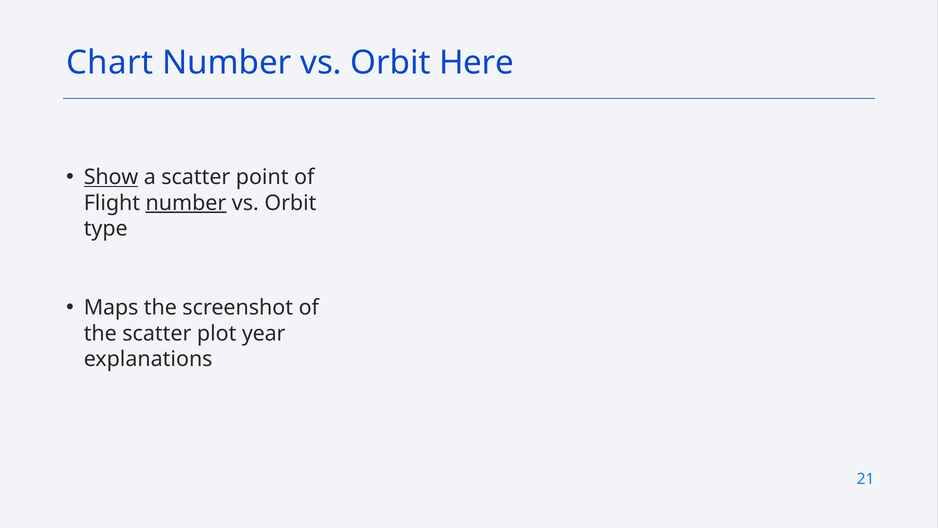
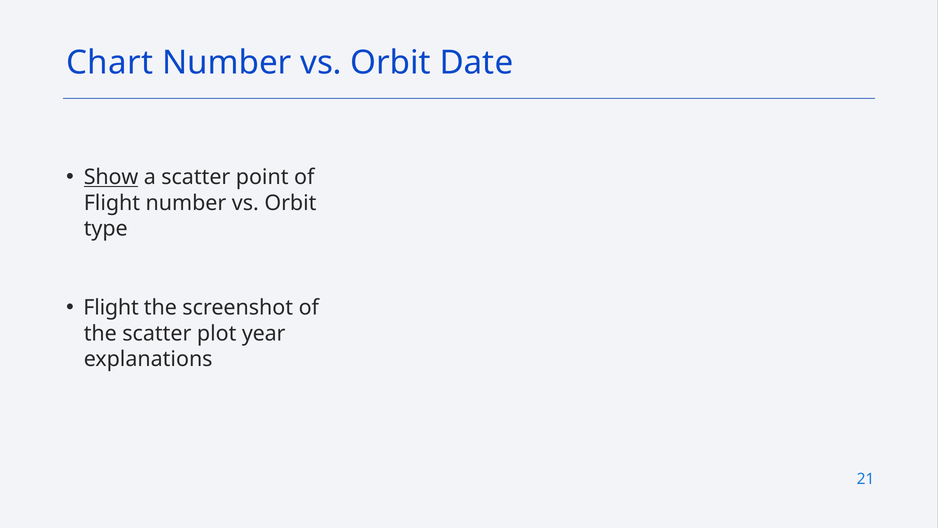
Here: Here -> Date (476, 63)
number underline: present -> none (186, 203)
Maps: Maps -> Flight (111, 307)
